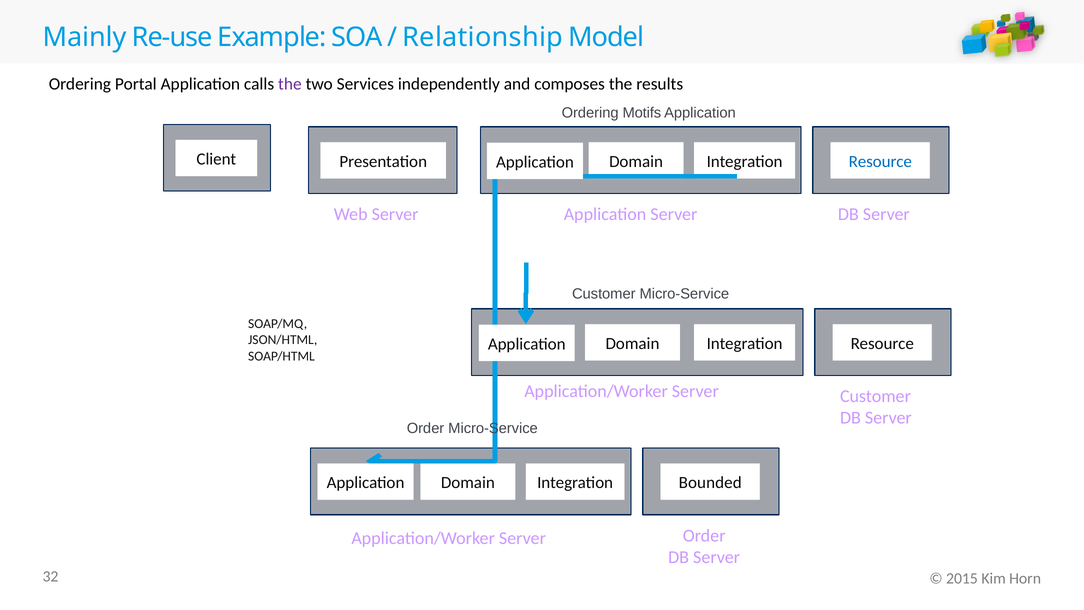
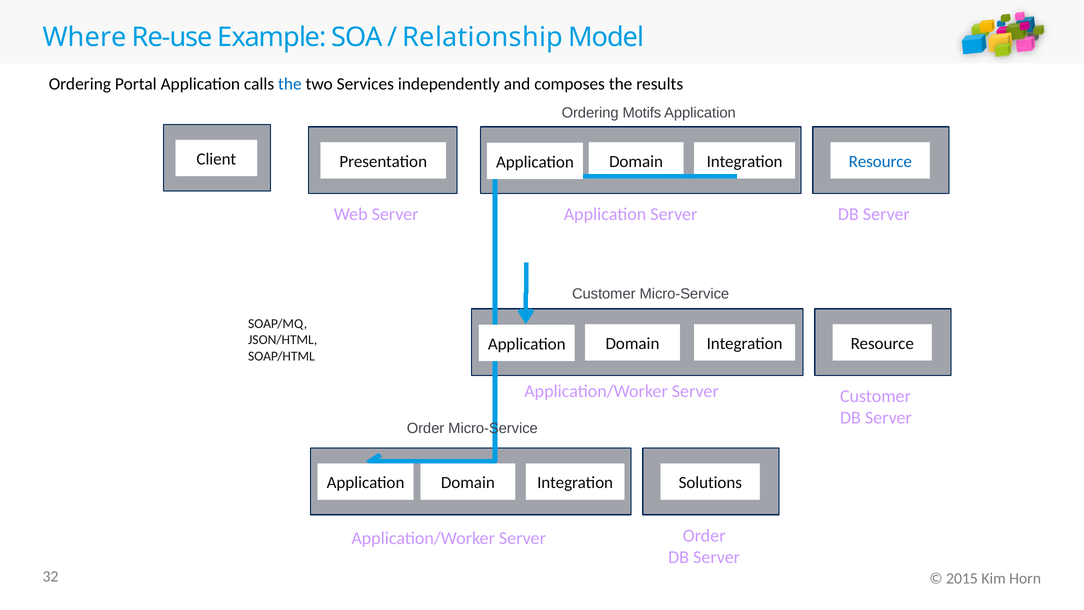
Mainly: Mainly -> Where (85, 37)
the colour: purple -> blue (290, 84)
Bounded: Bounded -> Solutions (710, 483)
